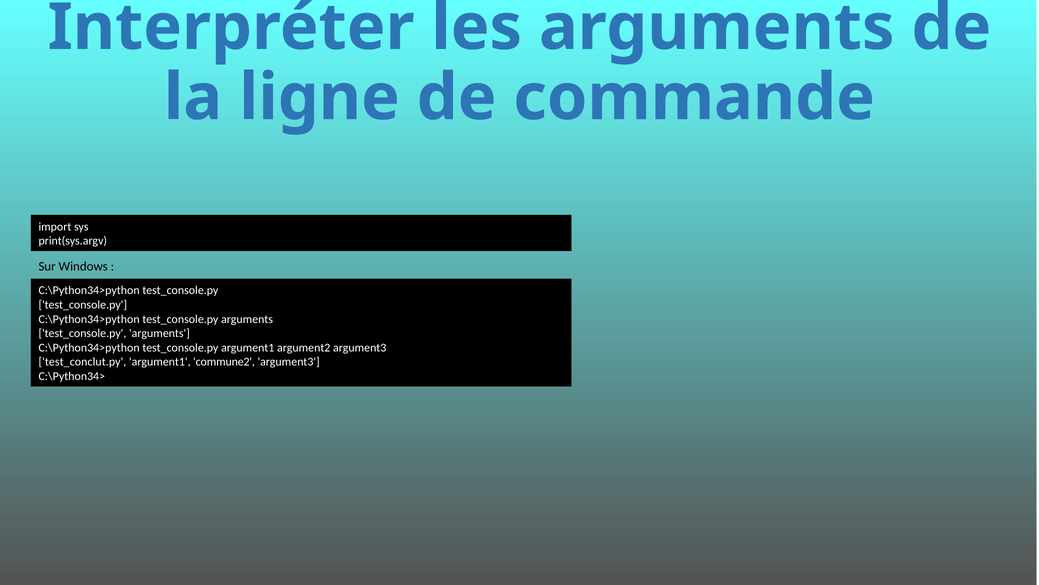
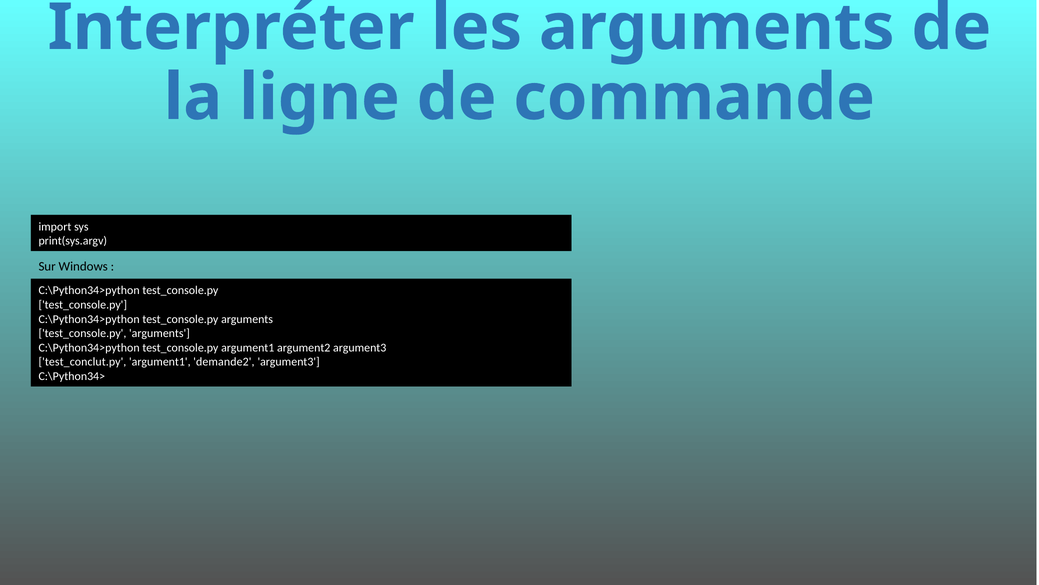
commune2: commune2 -> demande2 (224, 362)
